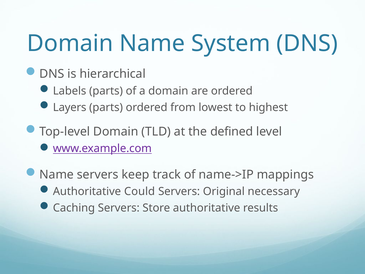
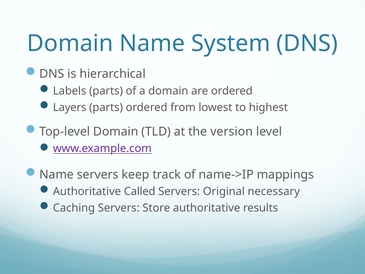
defined: defined -> version (232, 131)
Could: Could -> Called (140, 191)
